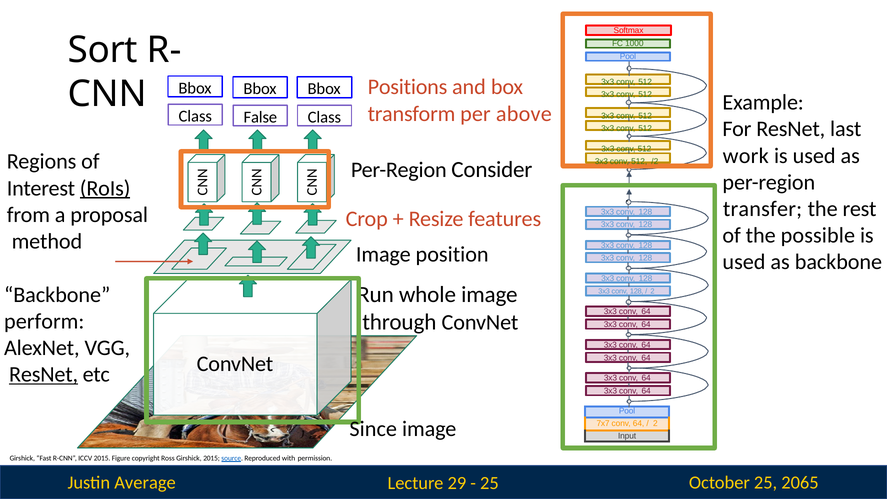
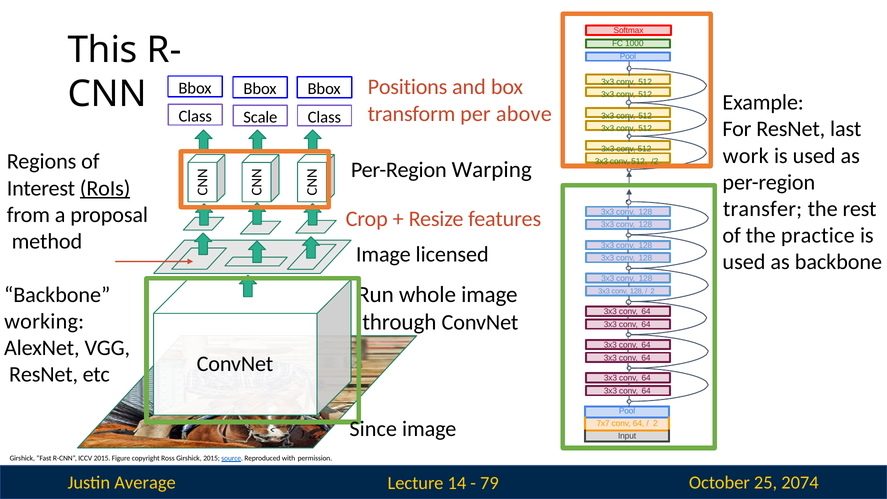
Sort: Sort -> This (103, 50)
False: False -> Scale (260, 117)
Consider: Consider -> Warping (492, 170)
possible: possible -> practice (818, 235)
position: position -> licensed (452, 254)
perform: perform -> working (44, 321)
ResNet underline: present -> none (44, 374)
29: 29 -> 14 (457, 483)
25: 25 -> 79 (489, 483)
2065: 2065 -> 2074 (800, 483)
